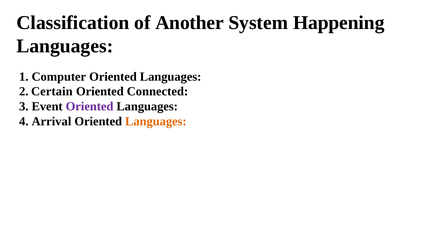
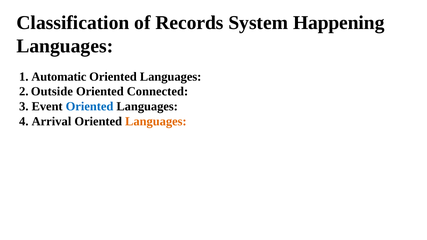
Another: Another -> Records (189, 23)
Computer: Computer -> Automatic (59, 77)
Certain: Certain -> Outside (52, 92)
Oriented colour: purple -> blue (90, 107)
